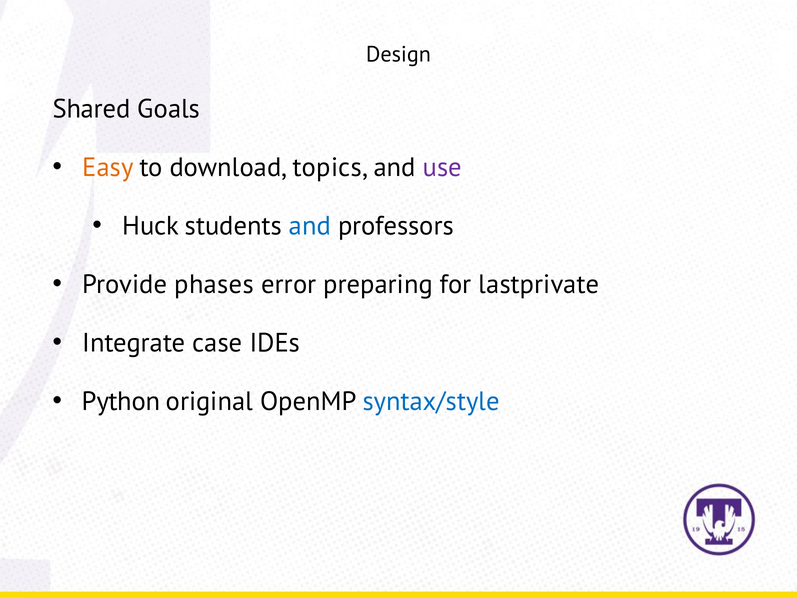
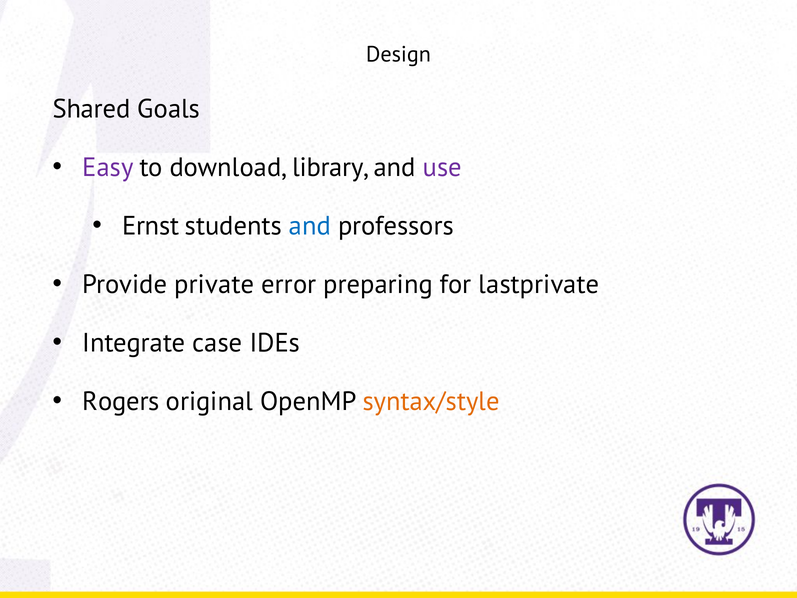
Easy colour: orange -> purple (108, 168)
topics: topics -> library (331, 168)
Huck: Huck -> Ernst (151, 226)
phases: phases -> private (214, 285)
Python: Python -> Rogers (121, 401)
syntax/style colour: blue -> orange (431, 401)
